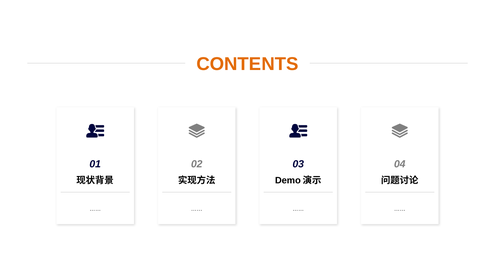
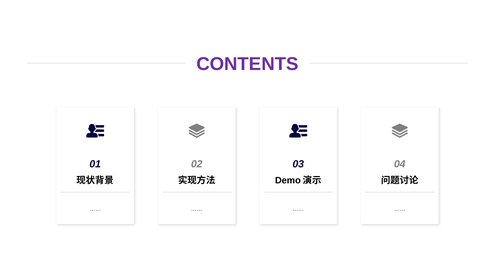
CONTENTS colour: orange -> purple (247, 64)
